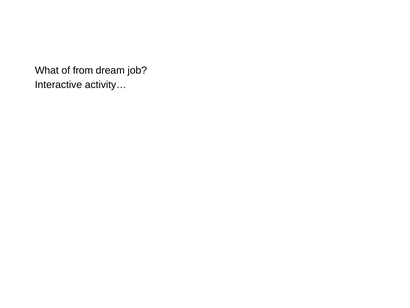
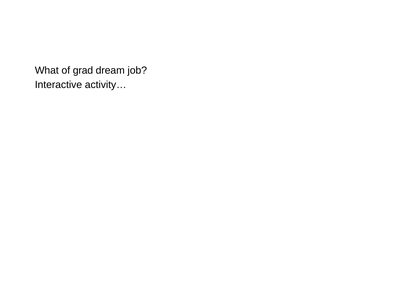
from: from -> grad (83, 70)
